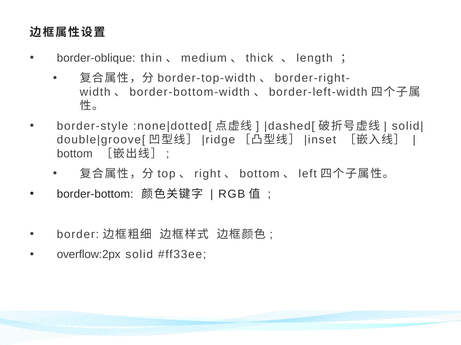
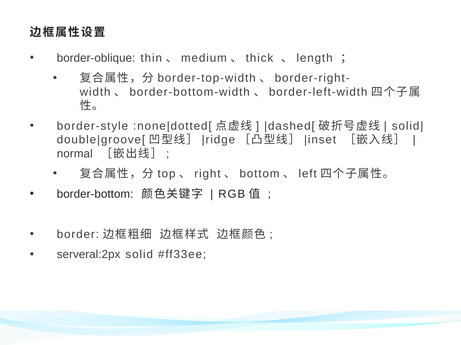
bottom: bottom -> normal (75, 154)
overflow:2px: overflow:2px -> serveral:2px (89, 255)
